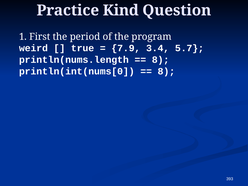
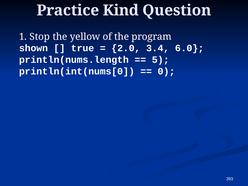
First: First -> Stop (40, 37)
period: period -> yellow (85, 37)
weird: weird -> shown (33, 48)
7.9: 7.9 -> 2.0 (126, 48)
5.7: 5.7 -> 6.0 (189, 48)
8: 8 -> 5 (161, 60)
8: 8 -> 0 (166, 71)
